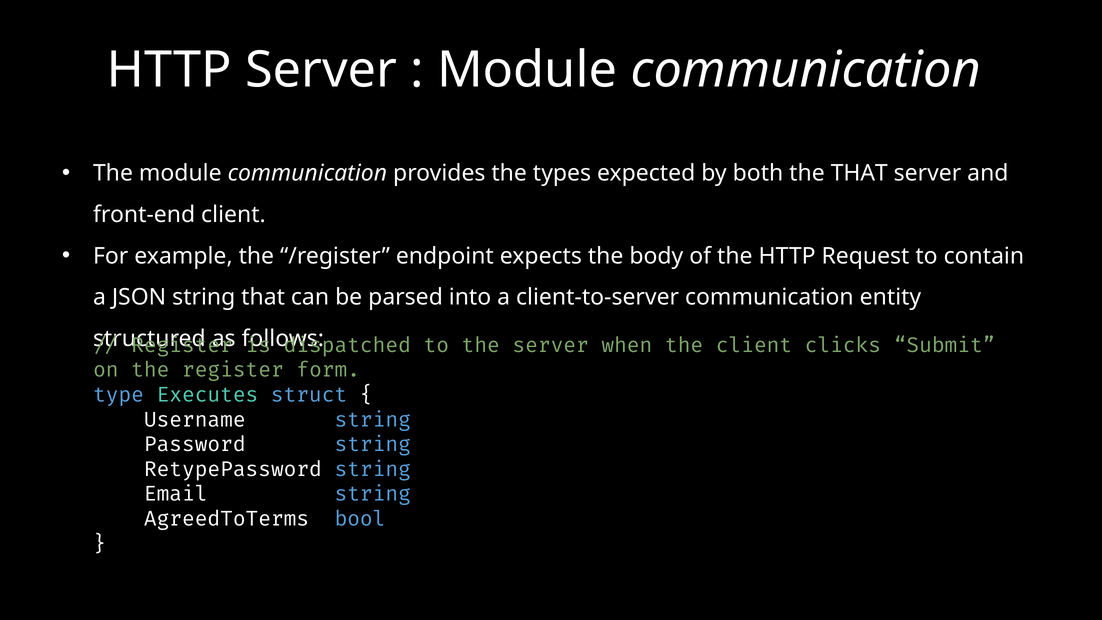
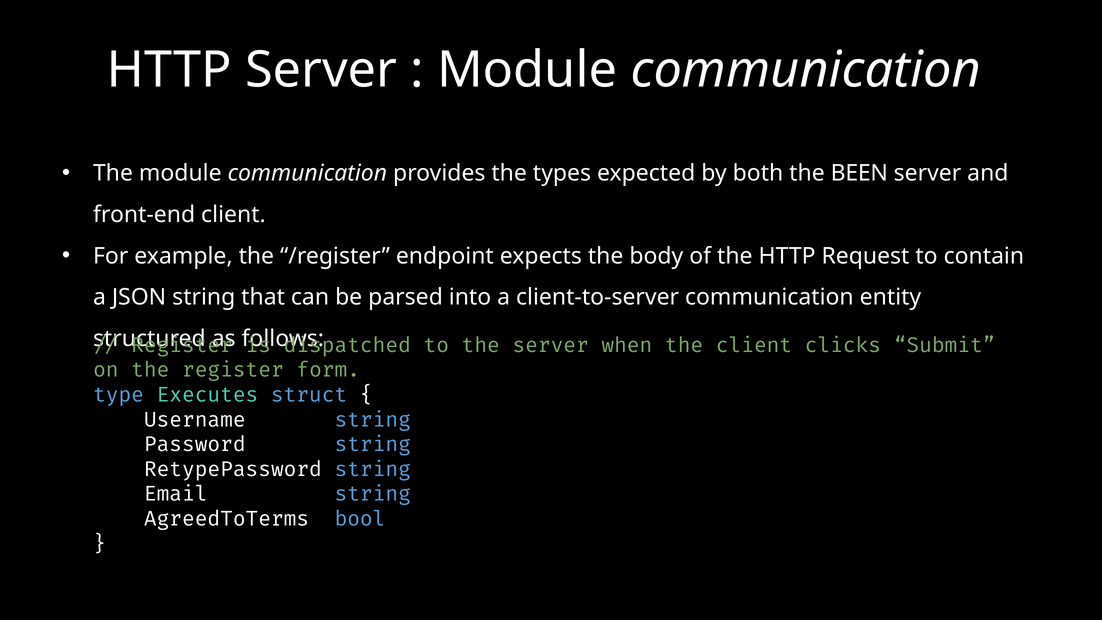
the THAT: THAT -> BEEN (859, 173)
